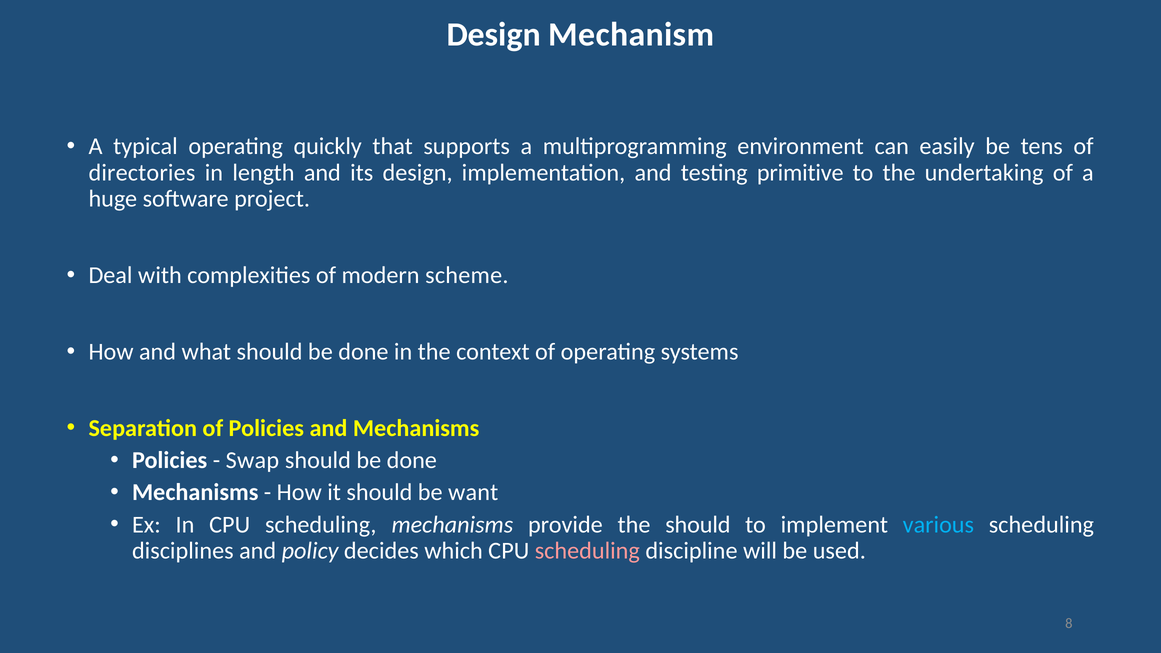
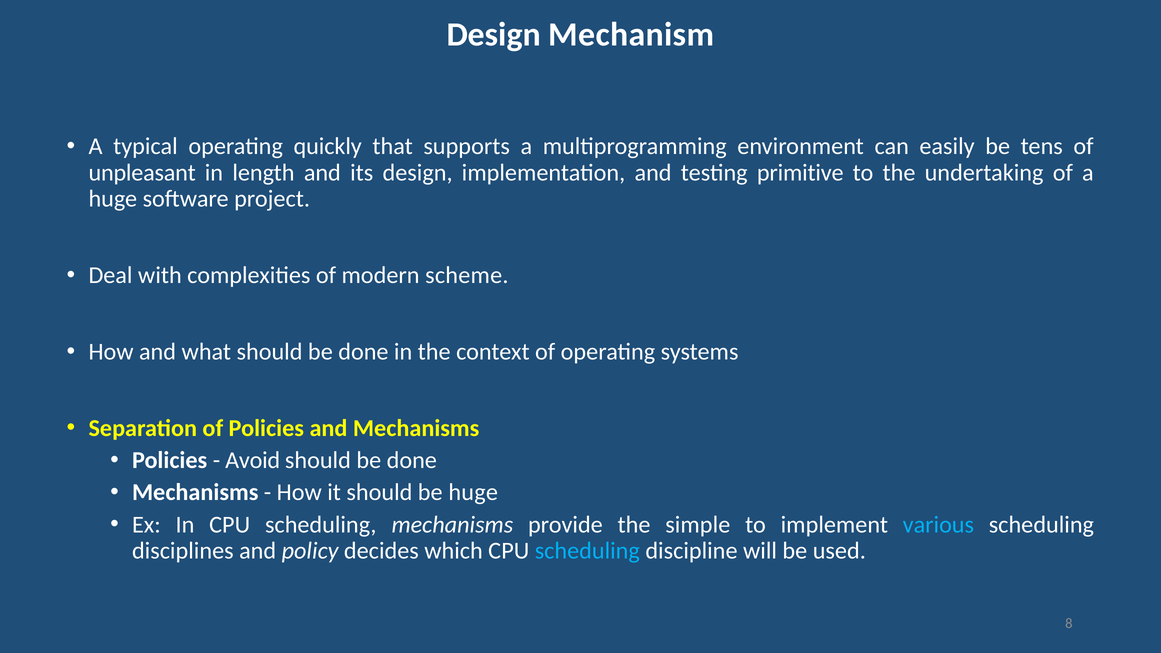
directories: directories -> unpleasant (142, 173)
Swap: Swap -> Avoid (253, 460)
be want: want -> huge (473, 492)
the should: should -> simple (698, 525)
scheduling colour: pink -> light blue (587, 551)
